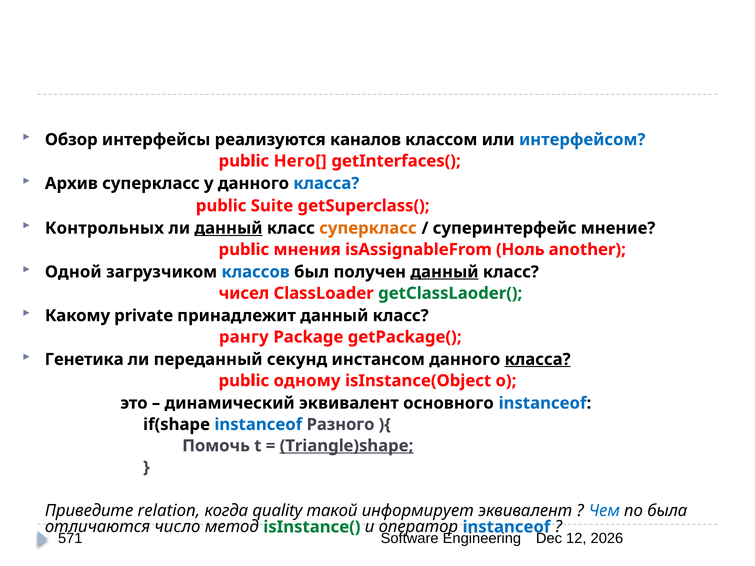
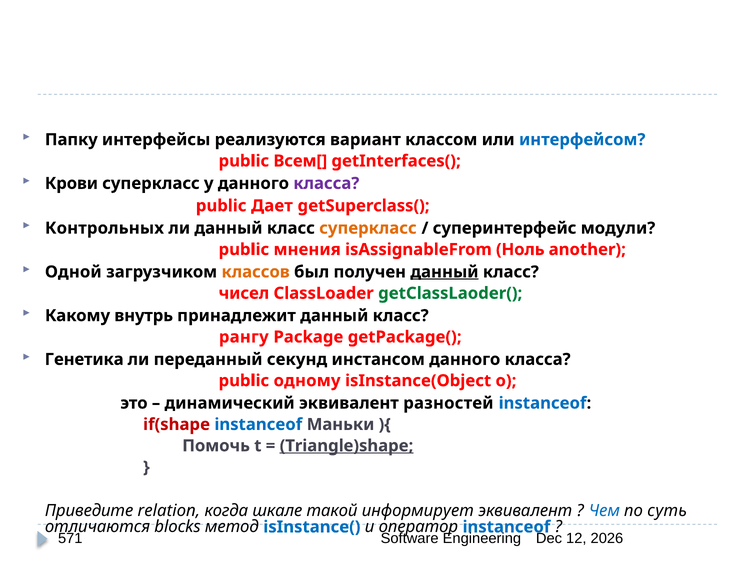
Обзор: Обзор -> Папку (71, 140)
каналов: каналов -> вариант (365, 140)
Него[: Него[ -> Всем[ (300, 161)
Архив: Архив -> Крови (71, 183)
класса colour: blue -> purple (326, 183)
Suite: Suite -> Дает (272, 206)
данный underline: present -> none (228, 228)
мнение: мнение -> модули (618, 228)
классов colour: blue -> orange (256, 272)
private: private -> внутрь (144, 316)
класса underline: present -> none (538, 360)
основного: основного -> разностей (448, 403)
if(shape colour: black -> red (177, 425)
Разного: Разного -> Маньки (341, 425)
quality: quality -> шкале (277, 511)
была: была -> суть (667, 511)
число: число -> blocks (178, 527)
isInstance( colour: green -> blue (312, 527)
